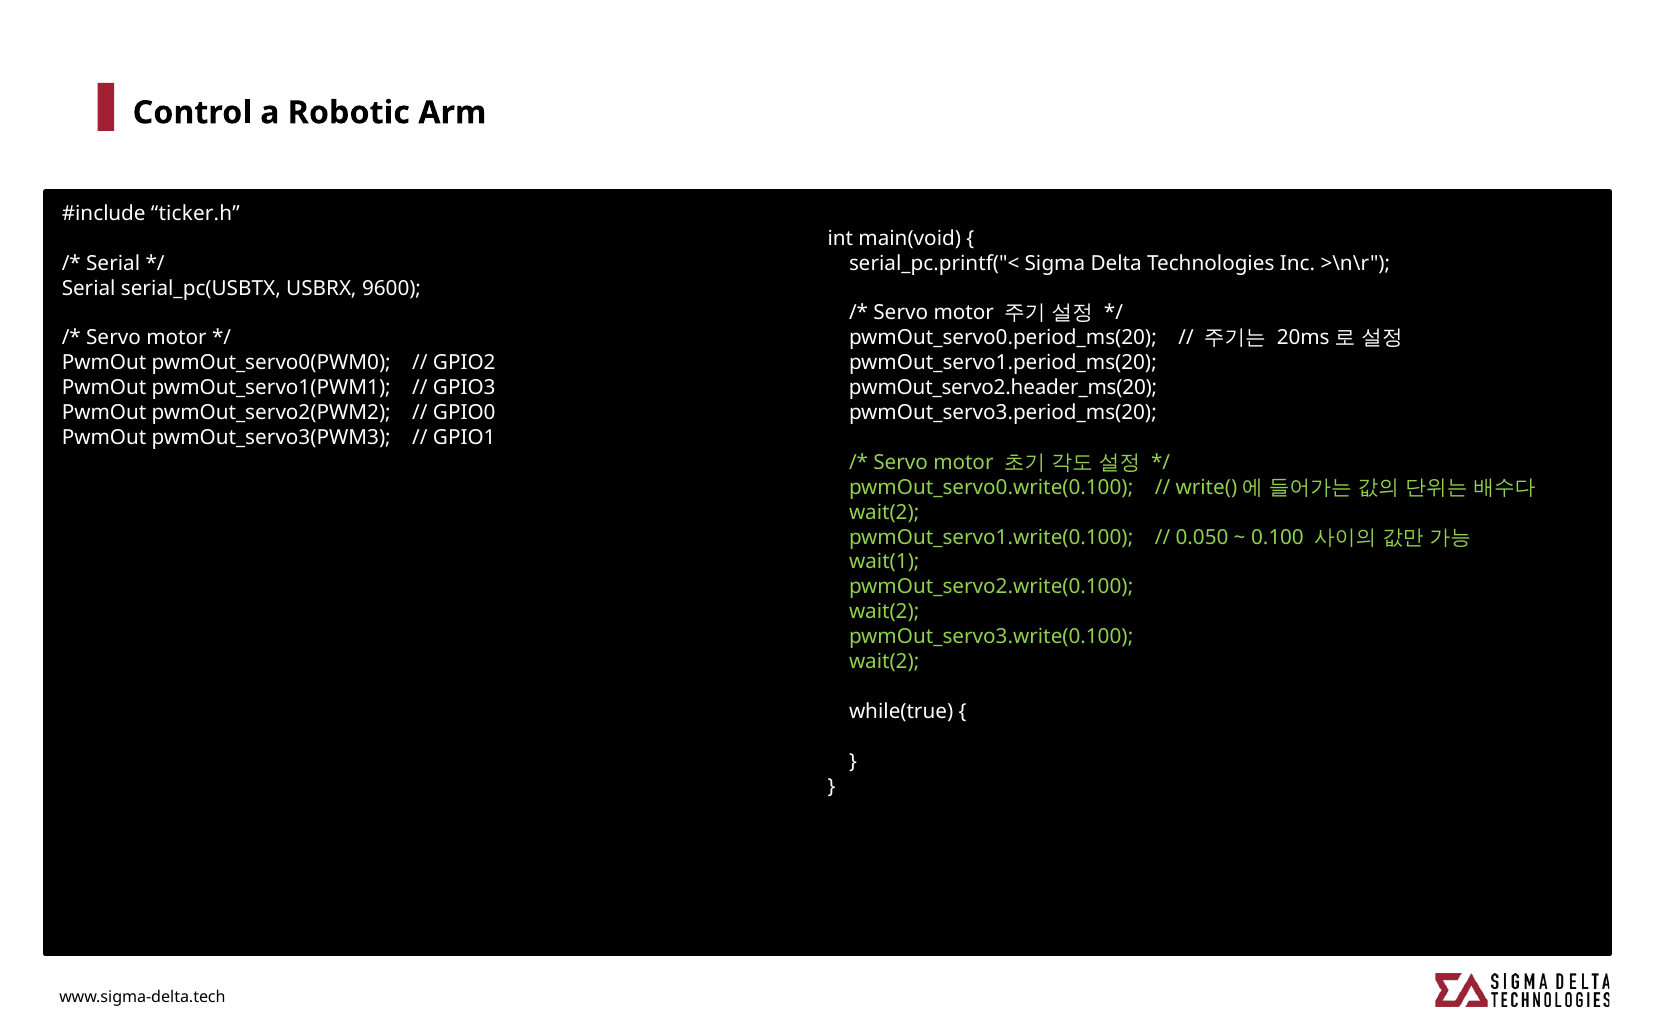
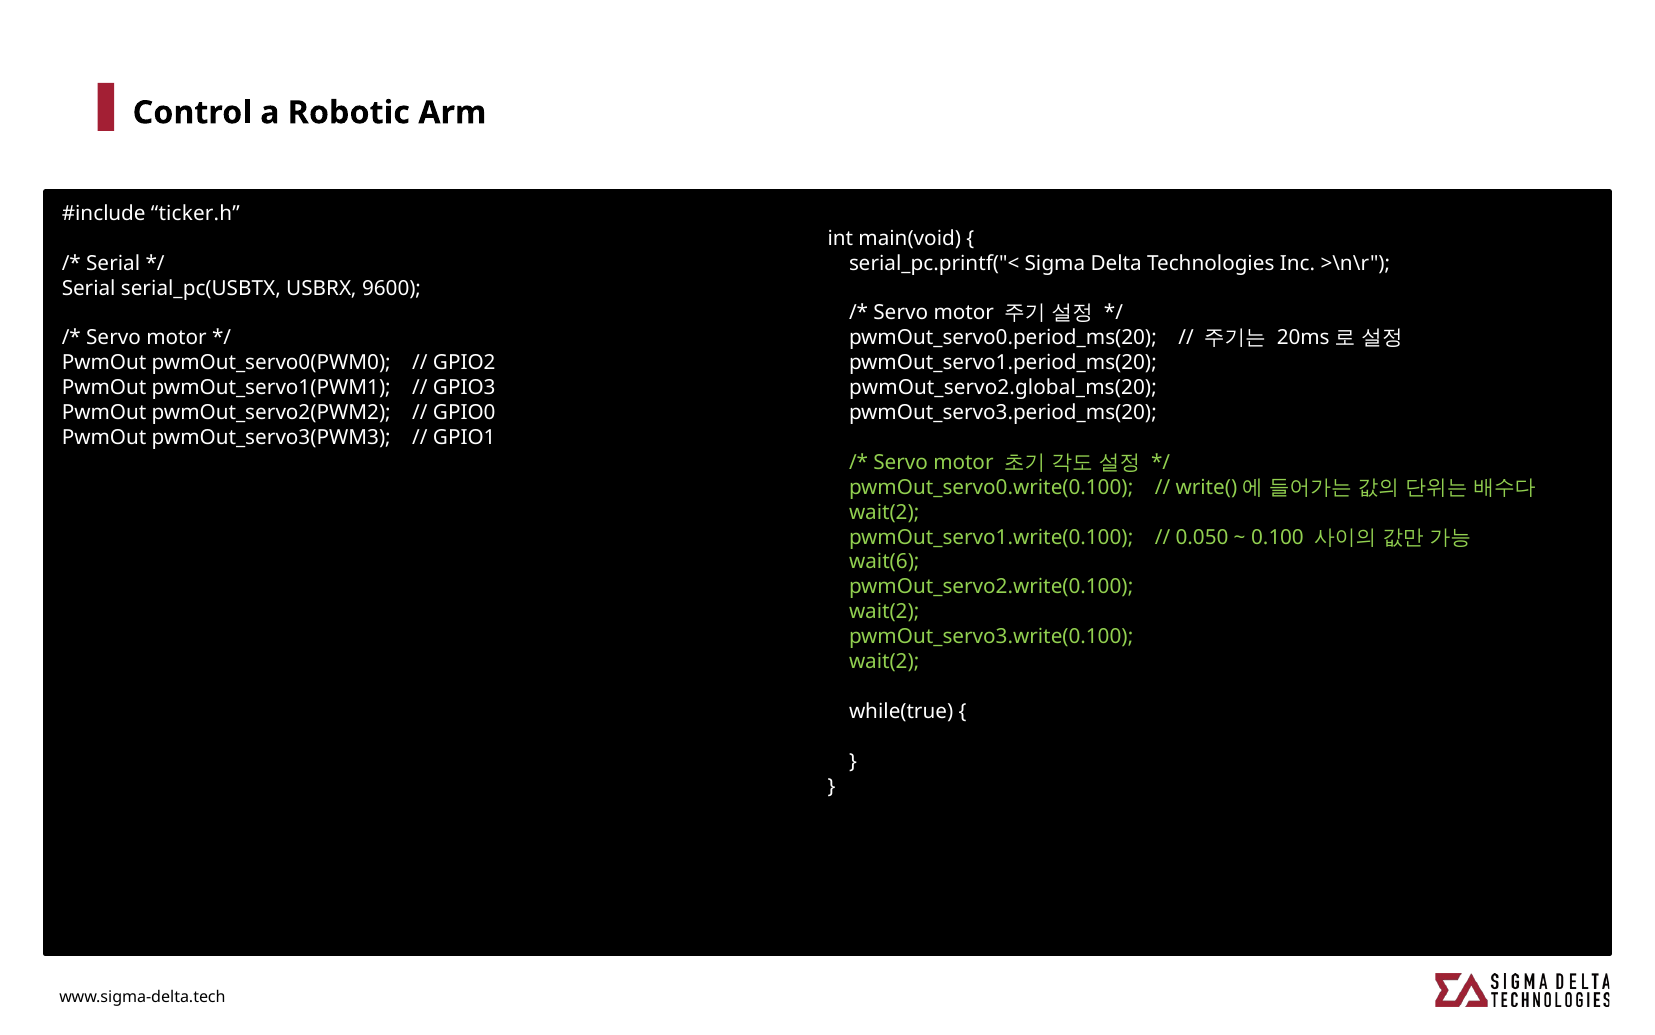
pwmOut_servo2.header_ms(20: pwmOut_servo2.header_ms(20 -> pwmOut_servo2.global_ms(20 (1003, 388)
wait(1: wait(1 -> wait(6 (884, 562)
